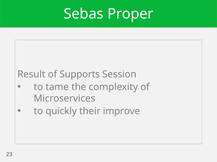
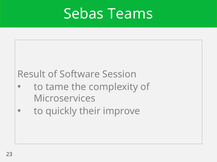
Proper: Proper -> Teams (130, 14)
Supports: Supports -> Software (80, 75)
